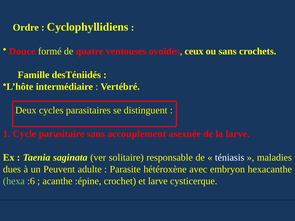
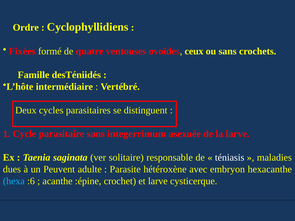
Douce: Douce -> Fixées (22, 51)
accouplement: accouplement -> integerrimum (137, 134)
hexa colour: light green -> light blue (14, 181)
